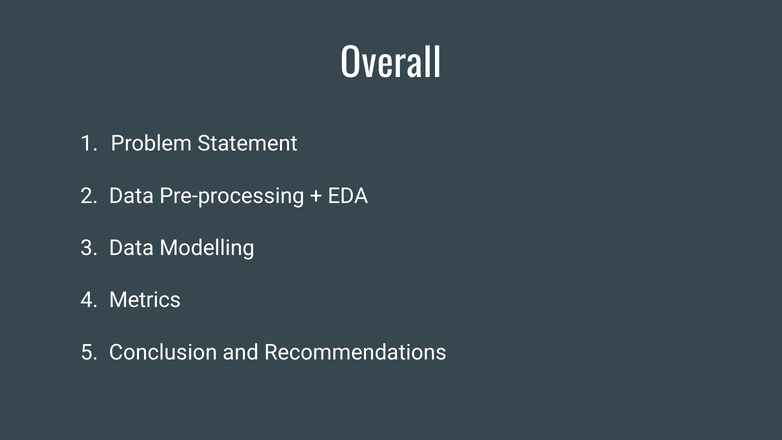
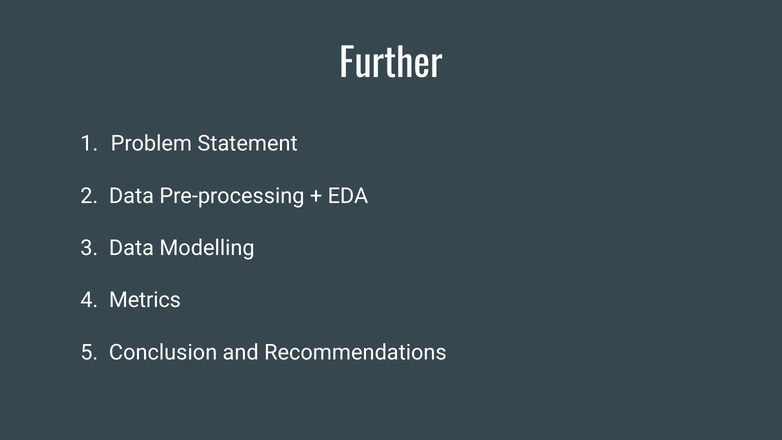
Overall: Overall -> Further (391, 64)
